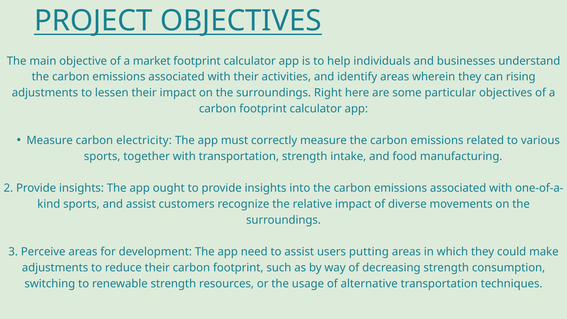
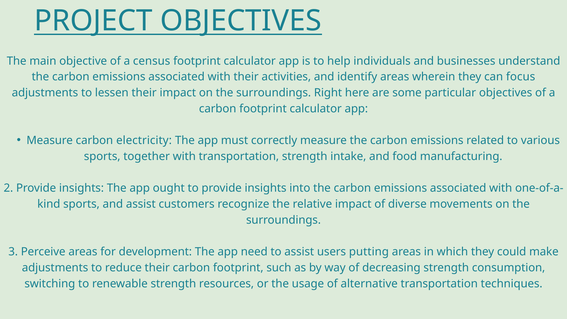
market: market -> census (152, 61)
rising: rising -> focus (521, 77)
